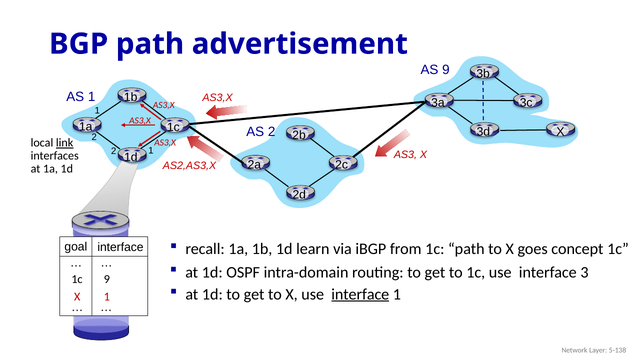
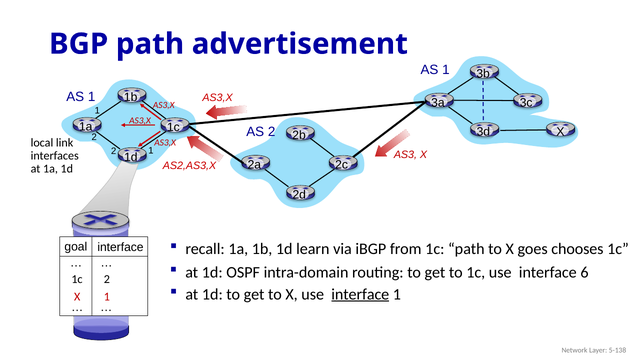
9: 9 -> 1 (446, 70)
link underline: present -> none (65, 143)
concept: concept -> chooses (577, 249)
3: 3 -> 6 (584, 272)
1c 9: 9 -> 2 (107, 279)
